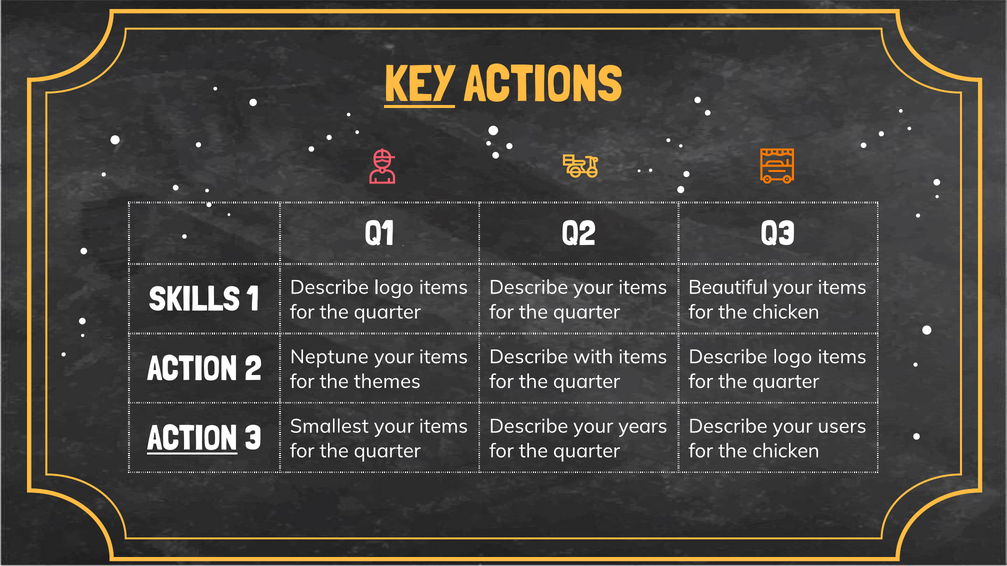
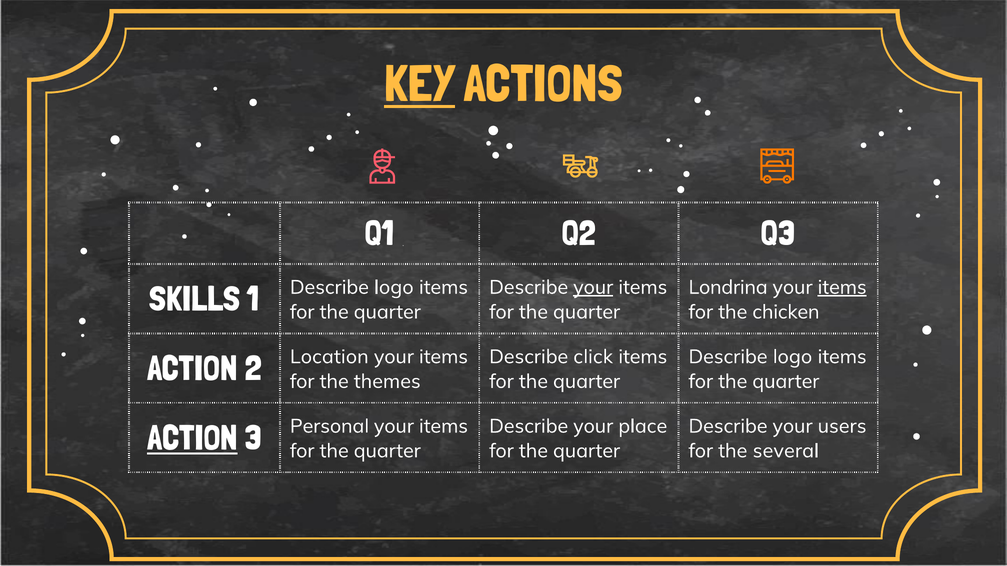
your underline: none -> present (593, 288)
Beautiful: Beautiful -> Londrina (728, 288)
items underline: none -> present (842, 288)
with: with -> click (593, 357)
Neptune: Neptune -> Location (329, 357)
years: years -> place (643, 427)
Smallest: Smallest -> Personal (329, 427)
chicken: chicken -> several (786, 451)
